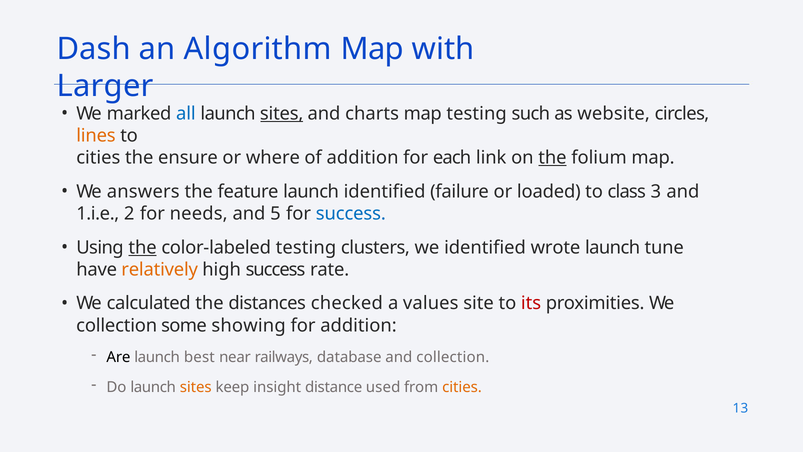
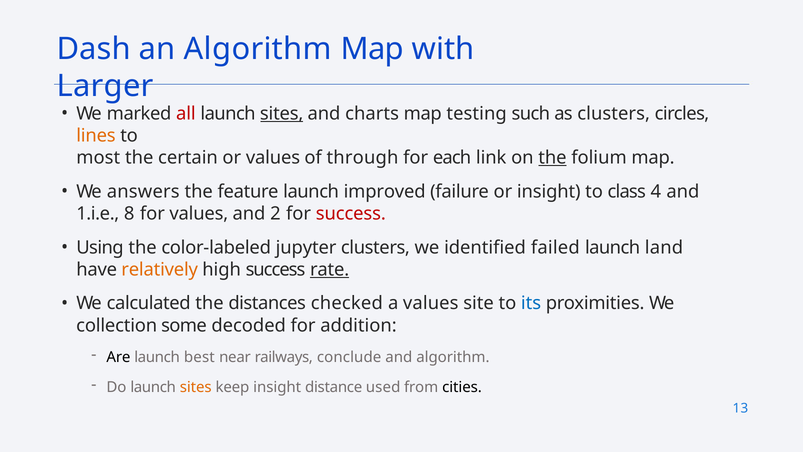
all colour: blue -> red (186, 113)
as website: website -> clusters (614, 113)
cities: cities -> most (98, 158)
ensure: ensure -> certain (188, 158)
or where: where -> values (273, 158)
of addition: addition -> through (362, 158)
launch identified: identified -> improved (385, 191)
or loaded: loaded -> insight (549, 191)
3: 3 -> 4 (656, 191)
2: 2 -> 8 (129, 214)
for needs: needs -> values (199, 214)
5: 5 -> 2 (275, 214)
success colour: blue -> red (351, 214)
the underline: present -> none (143, 247)
color-labeled testing: testing -> jupyter (306, 247)
wrote: wrote -> failed (555, 247)
tune: tune -> land (664, 247)
rate underline: none -> present (330, 269)
its colour: red -> blue (531, 303)
showing: showing -> decoded (249, 325)
database: database -> conclude (349, 357)
and collection: collection -> algorithm (453, 357)
cities colour: orange -> black (462, 387)
